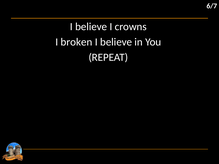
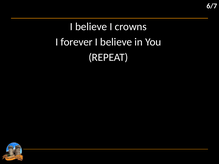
broken: broken -> forever (77, 42)
